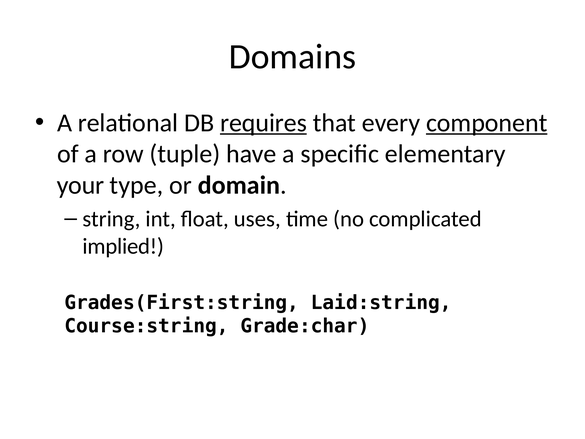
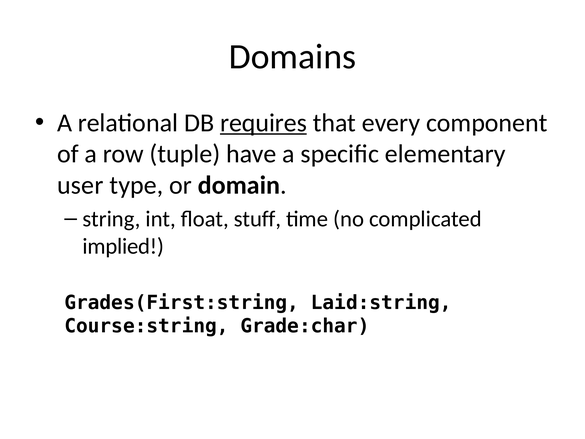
component underline: present -> none (487, 123)
your: your -> user (80, 185)
uses: uses -> stuff (258, 219)
